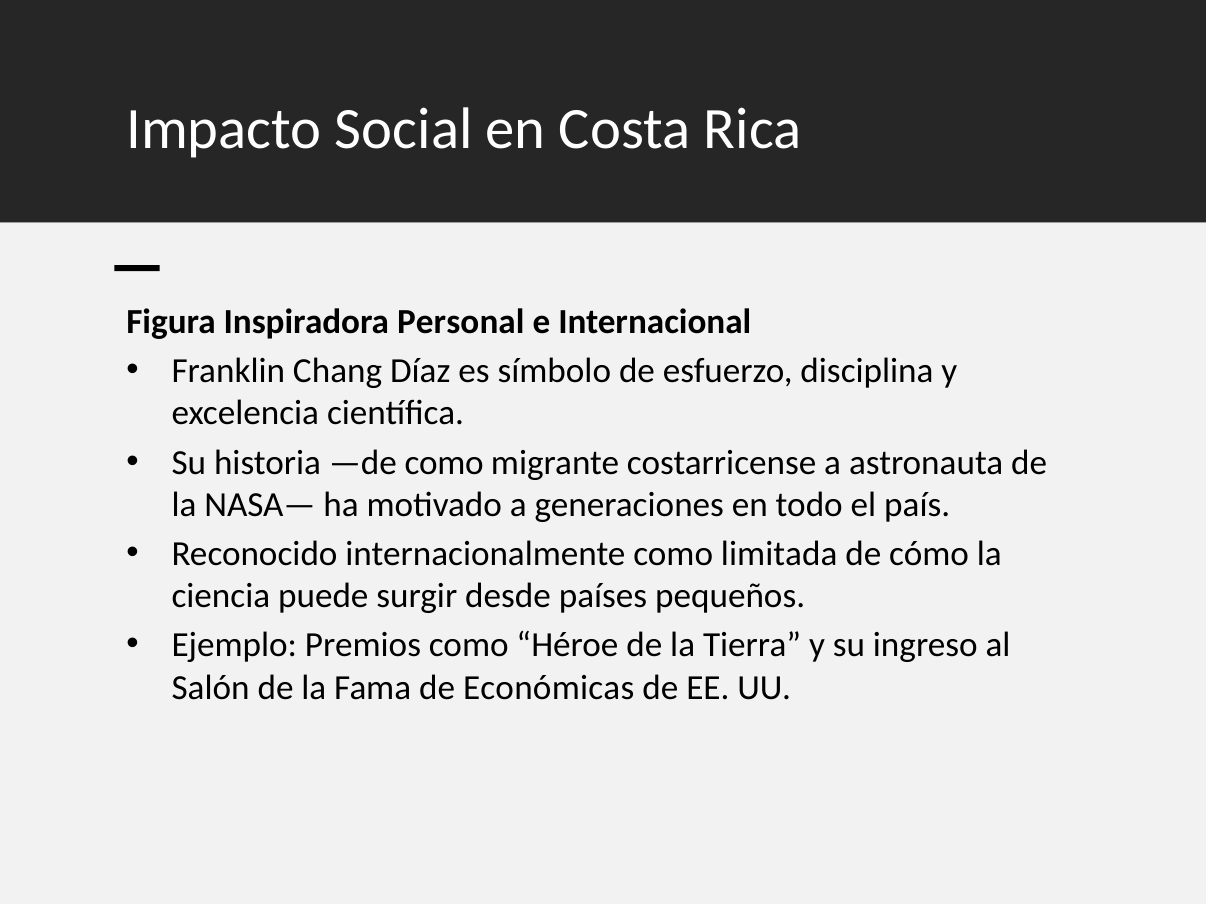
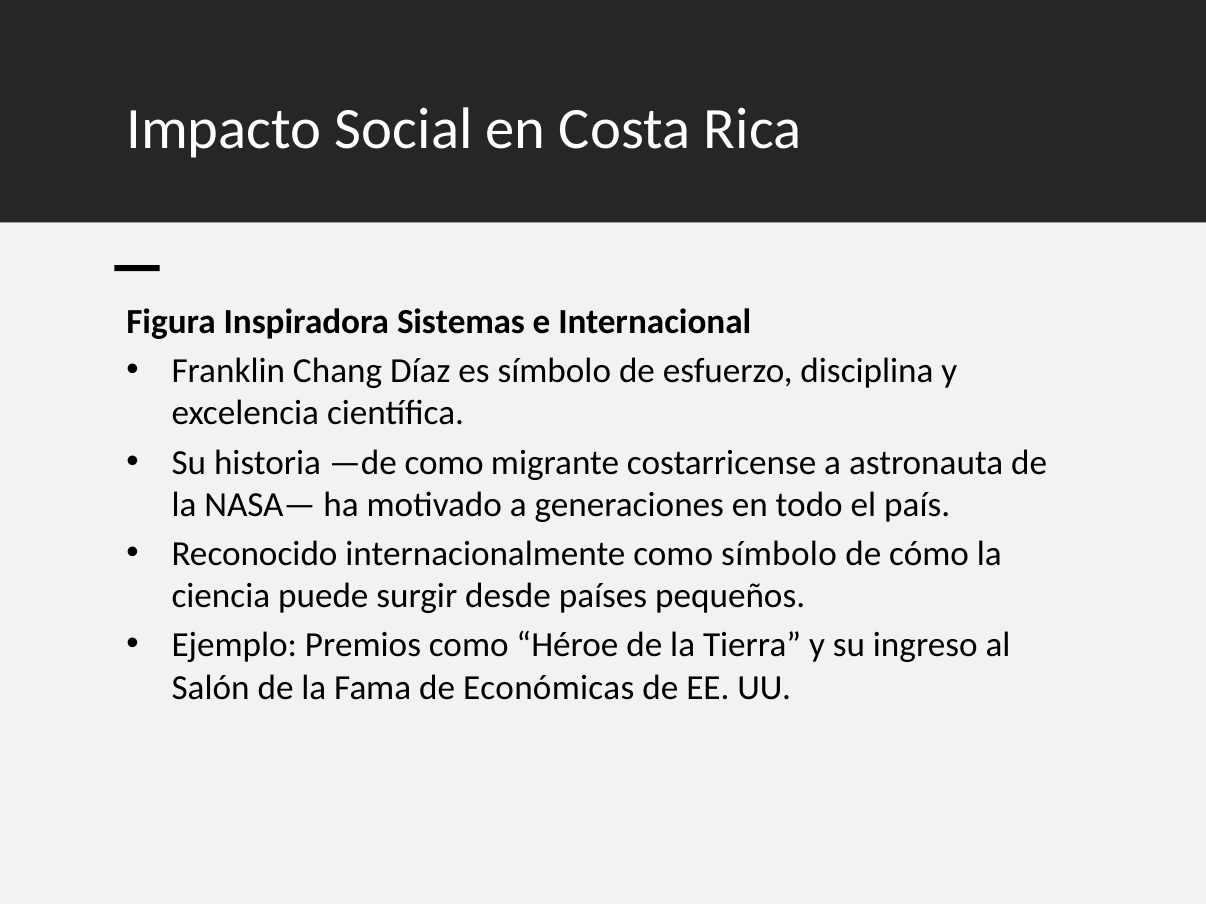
Personal: Personal -> Sistemas (461, 322)
como limitada: limitada -> símbolo (779, 554)
